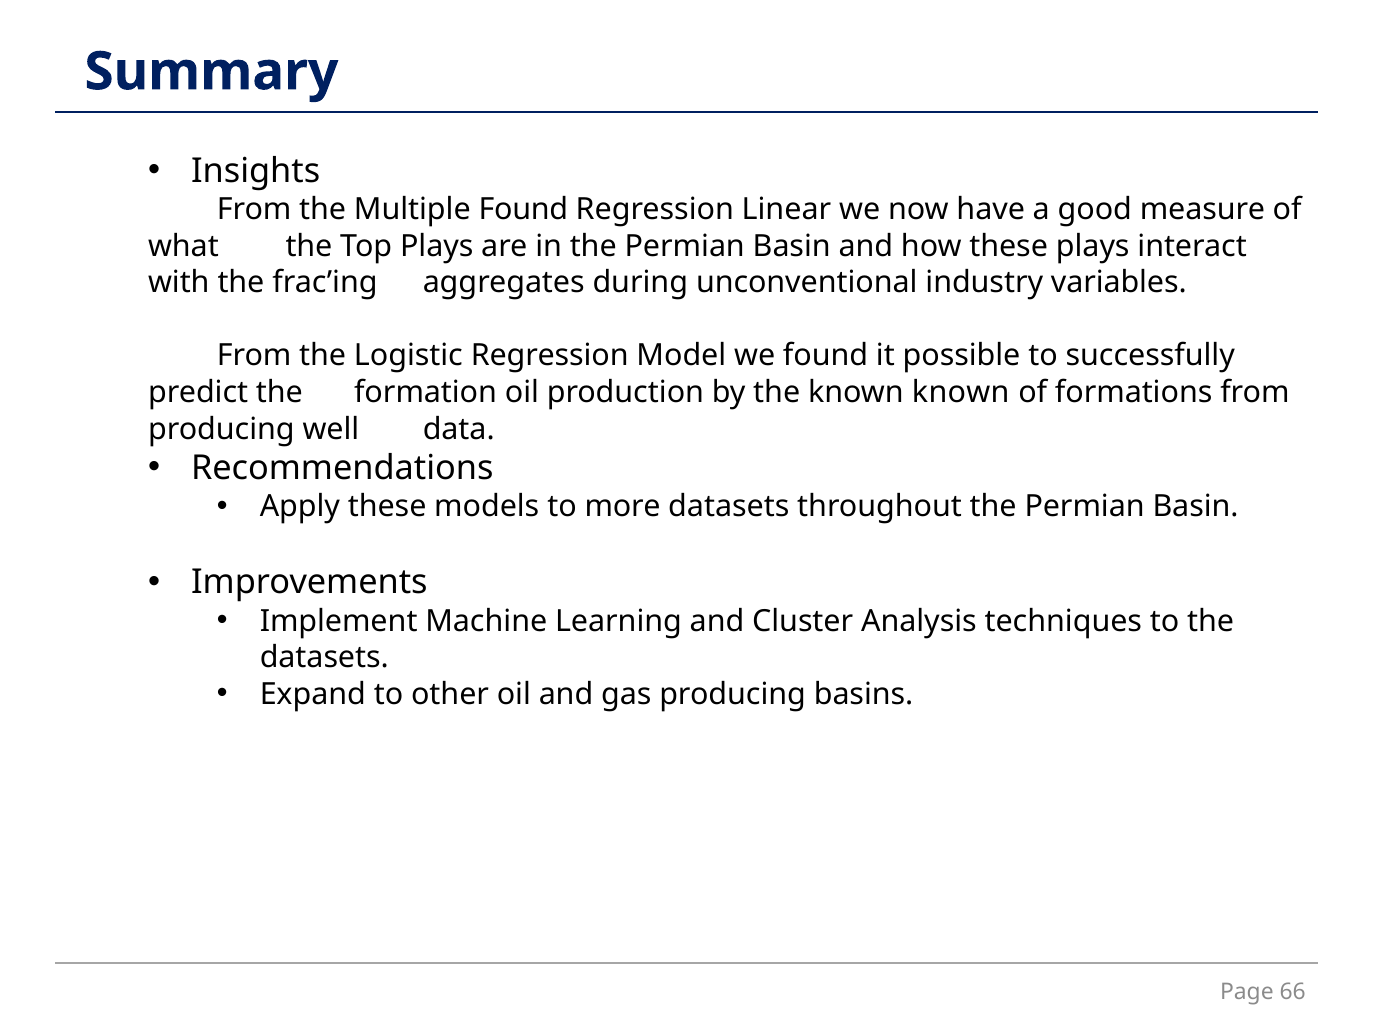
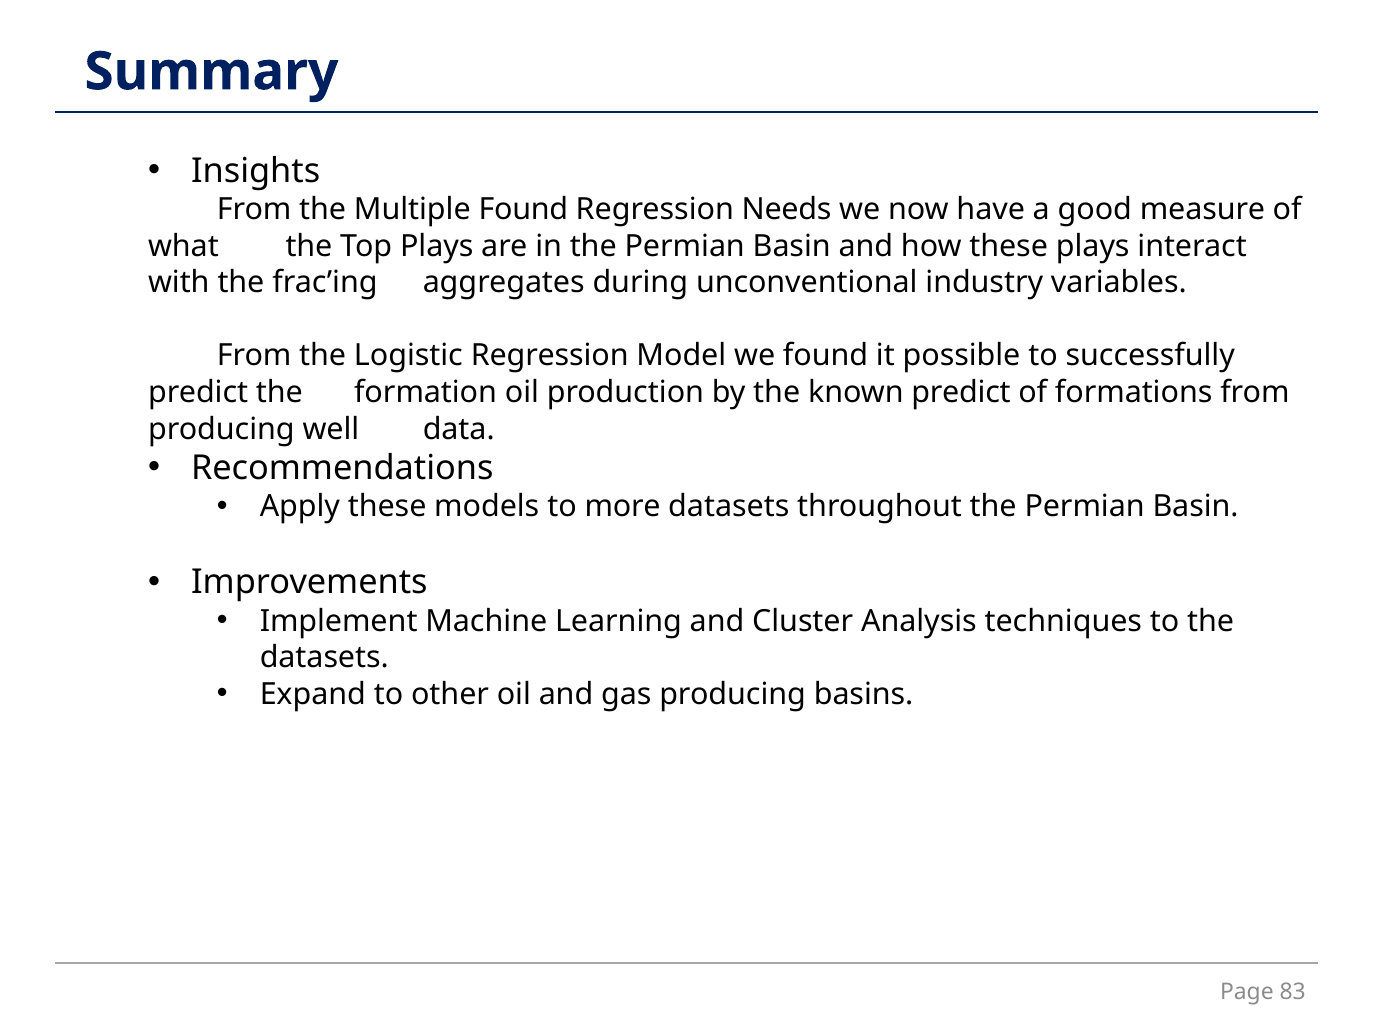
Linear: Linear -> Needs (787, 209)
known known: known -> predict (961, 392)
66: 66 -> 83 (1293, 992)
